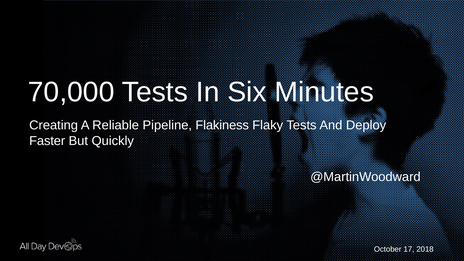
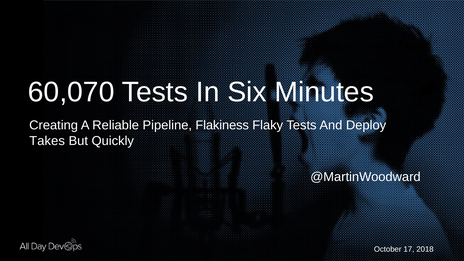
70,000: 70,000 -> 60,070 (71, 92)
Faster: Faster -> Takes (47, 141)
